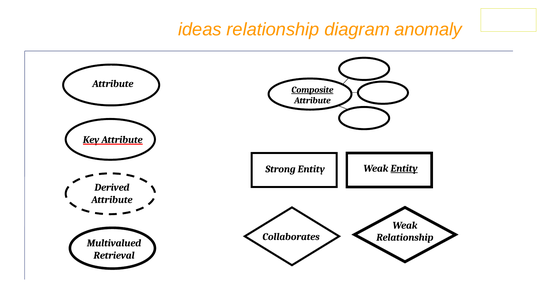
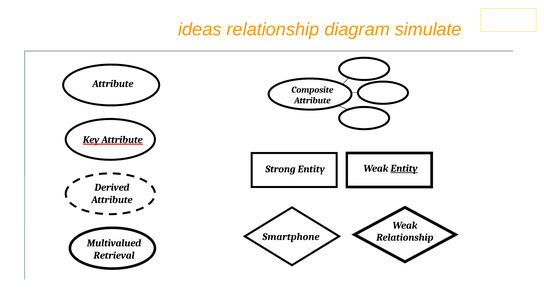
anomaly: anomaly -> simulate (428, 30)
Composite underline: present -> none (312, 90)
Collaborates: Collaborates -> Smartphone (291, 237)
